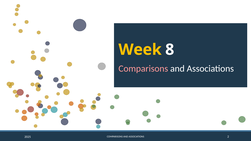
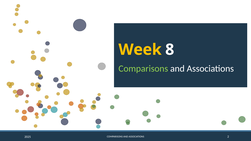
Comparisons colour: pink -> light green (143, 69)
